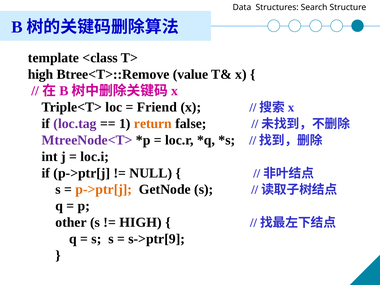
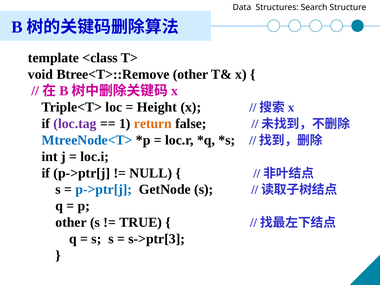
high: high -> void (41, 74)
Btree<T>::Remove value: value -> other (191, 74)
Friend: Friend -> Height (157, 107)
MtreeNode<T> colour: purple -> blue (87, 140)
p->ptr[j colour: orange -> blue (104, 189)
HIGH: HIGH -> TRUE (141, 222)
s->ptr[9: s->ptr[9 -> s->ptr[3 (157, 239)
